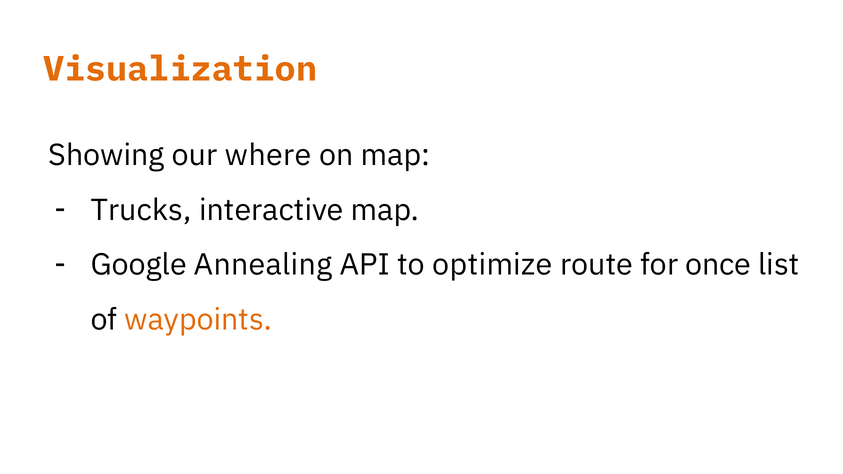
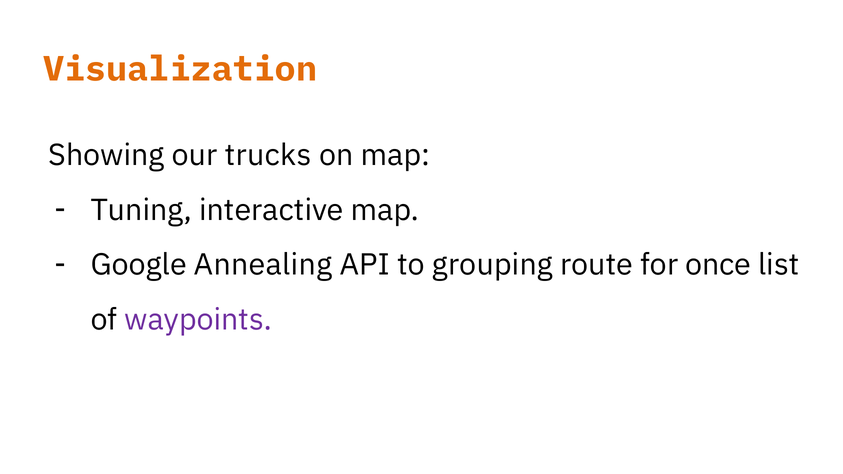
where: where -> trucks (268, 155)
Trucks: Trucks -> Tuning (141, 210)
optimize: optimize -> grouping (492, 265)
waypoints colour: orange -> purple (198, 320)
